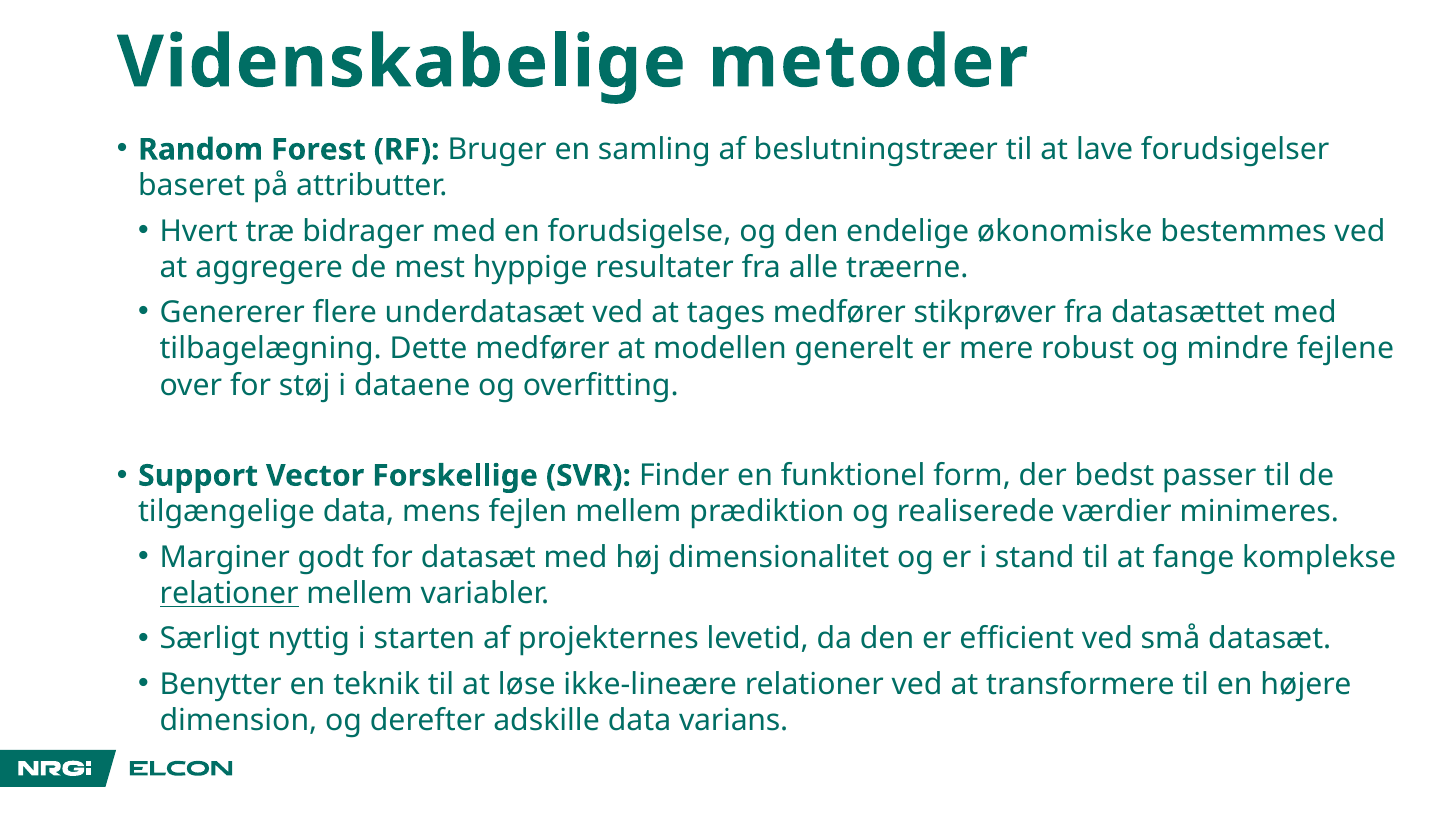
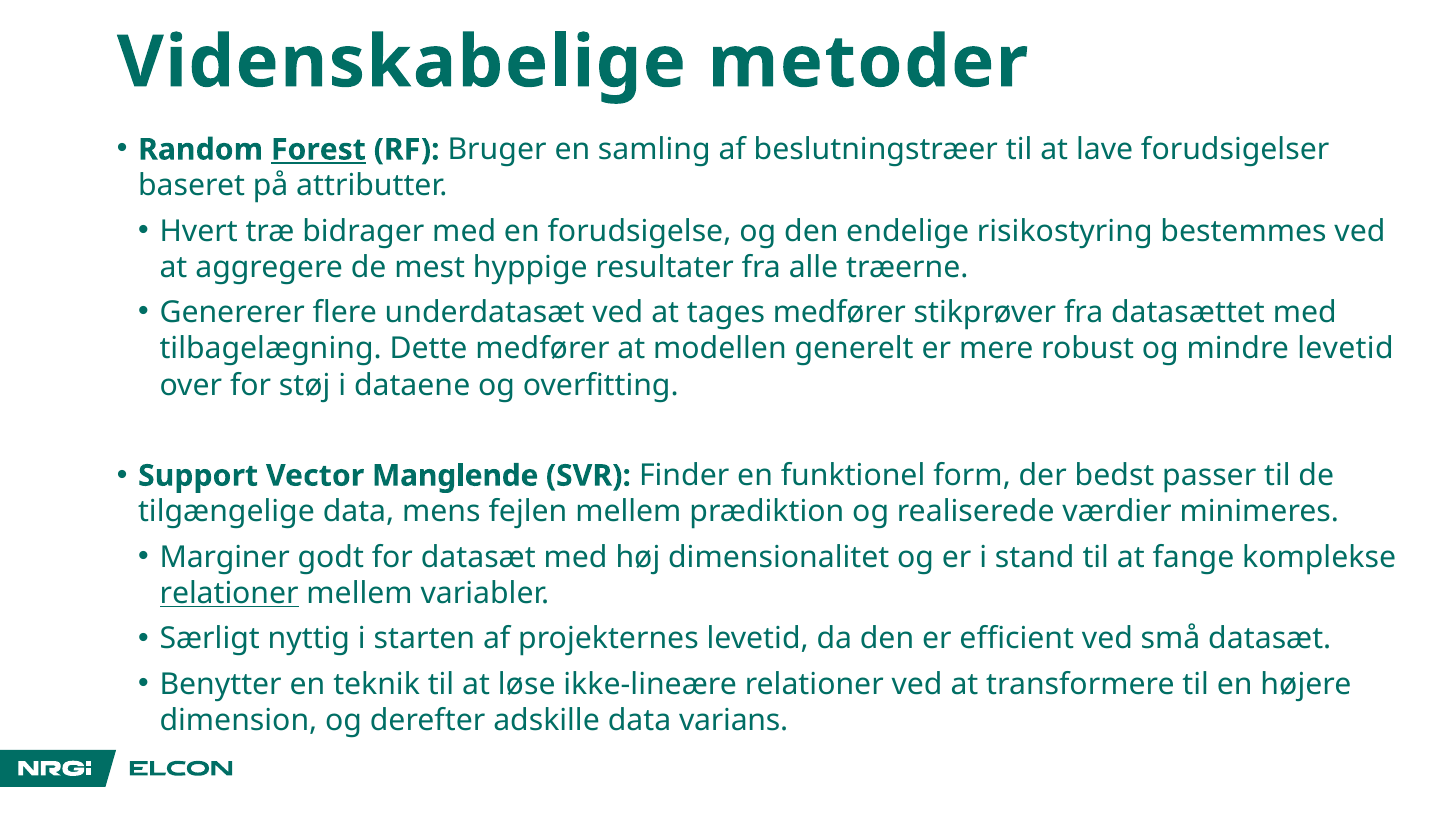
Forest underline: none -> present (318, 150)
økonomiske: økonomiske -> risikostyring (1065, 231)
mindre fejlene: fejlene -> levetid (1345, 349)
Forskellige: Forskellige -> Manglende (455, 476)
